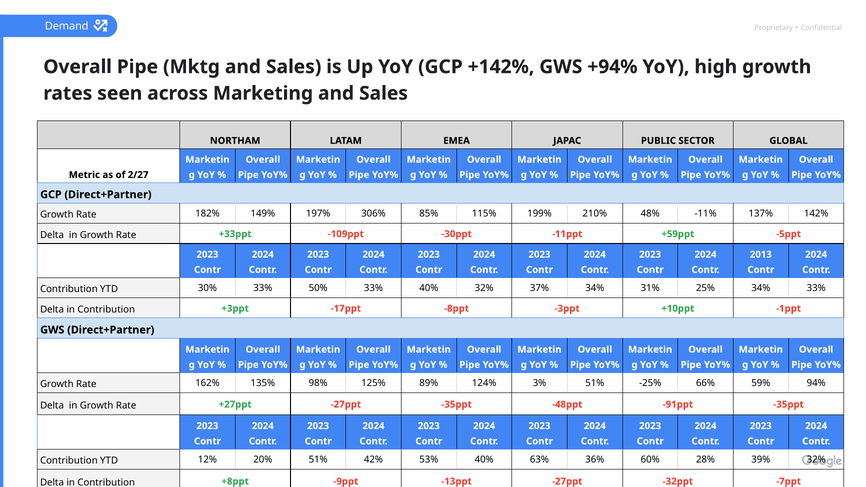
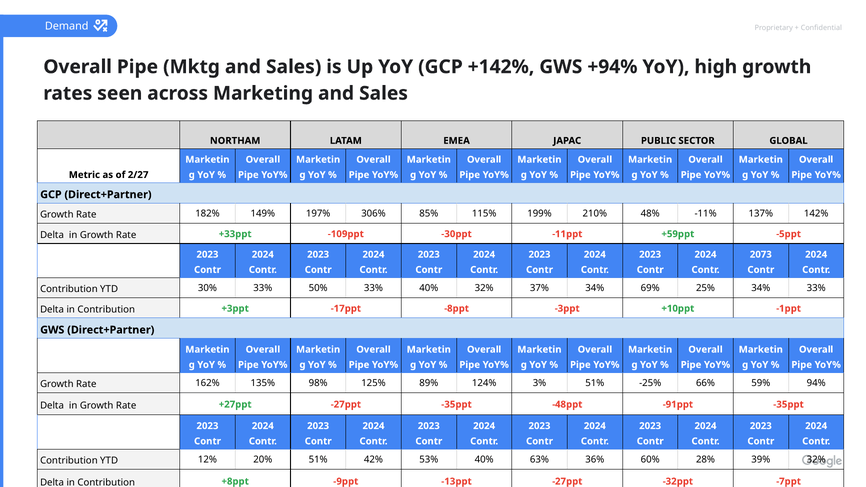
2013: 2013 -> 2073 (761, 255)
31%: 31% -> 69% (650, 288)
